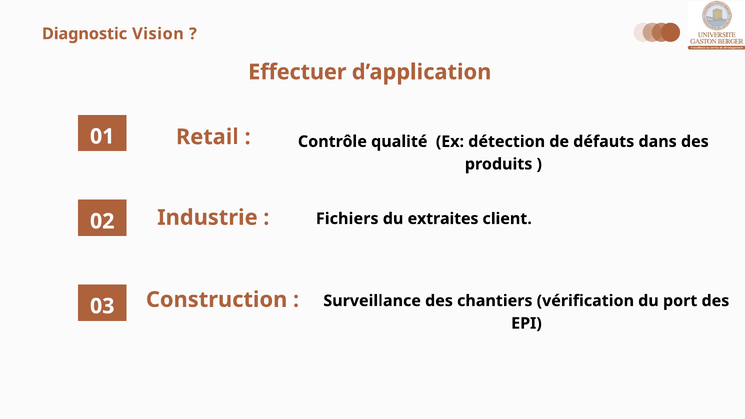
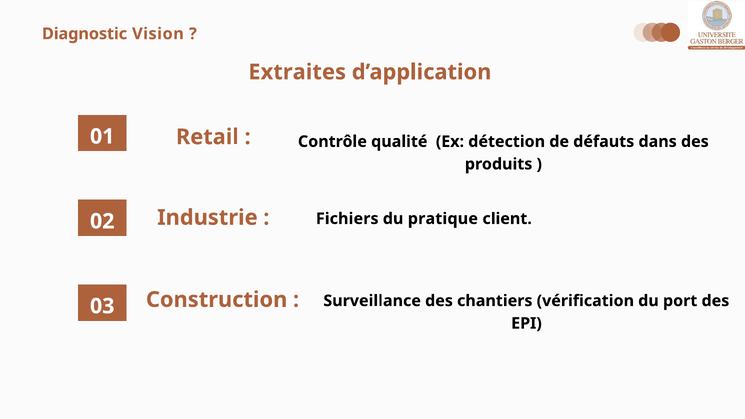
Effectuer: Effectuer -> Extraites (297, 72)
extraites: extraites -> pratique (443, 219)
